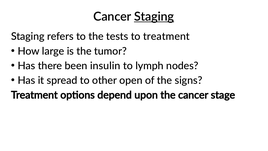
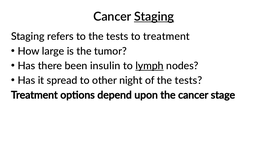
lymph underline: none -> present (149, 66)
open: open -> night (131, 80)
of the signs: signs -> tests (188, 80)
